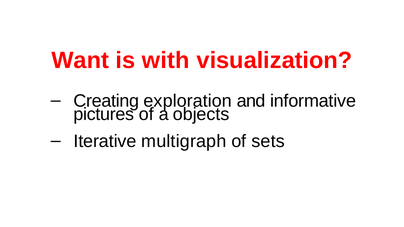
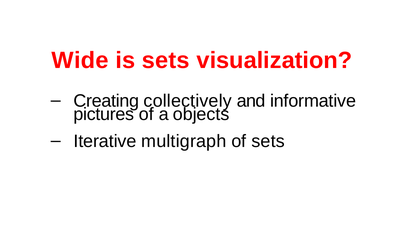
Want: Want -> Wide (80, 60)
is with: with -> sets (166, 60)
exploration: exploration -> collectively (188, 101)
